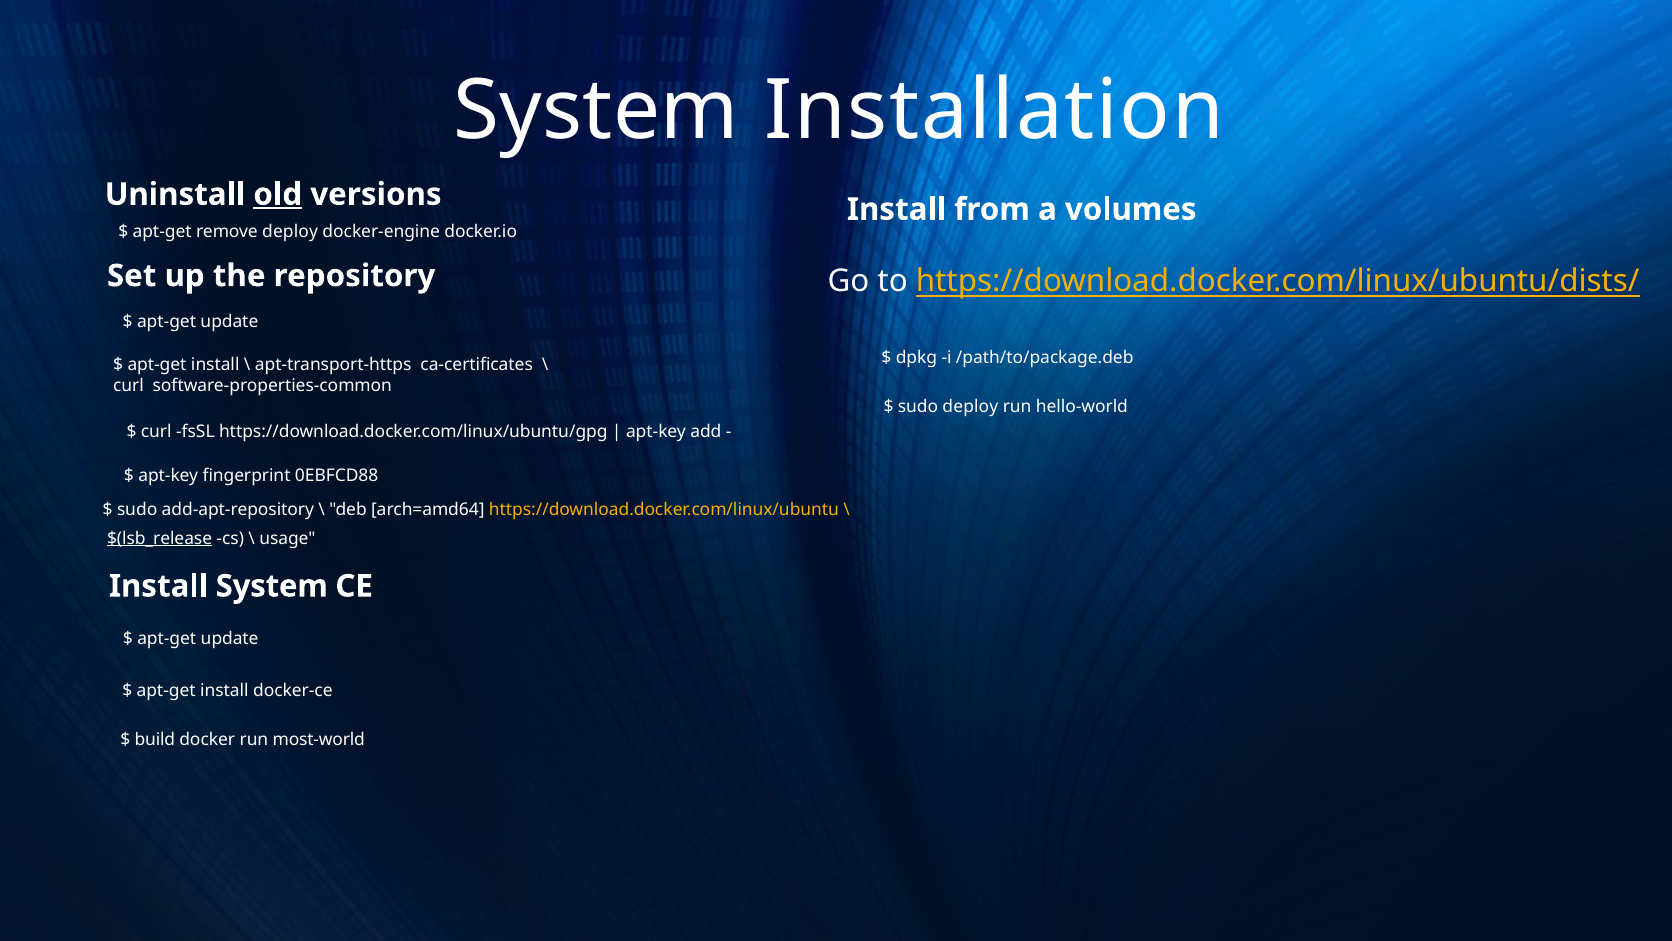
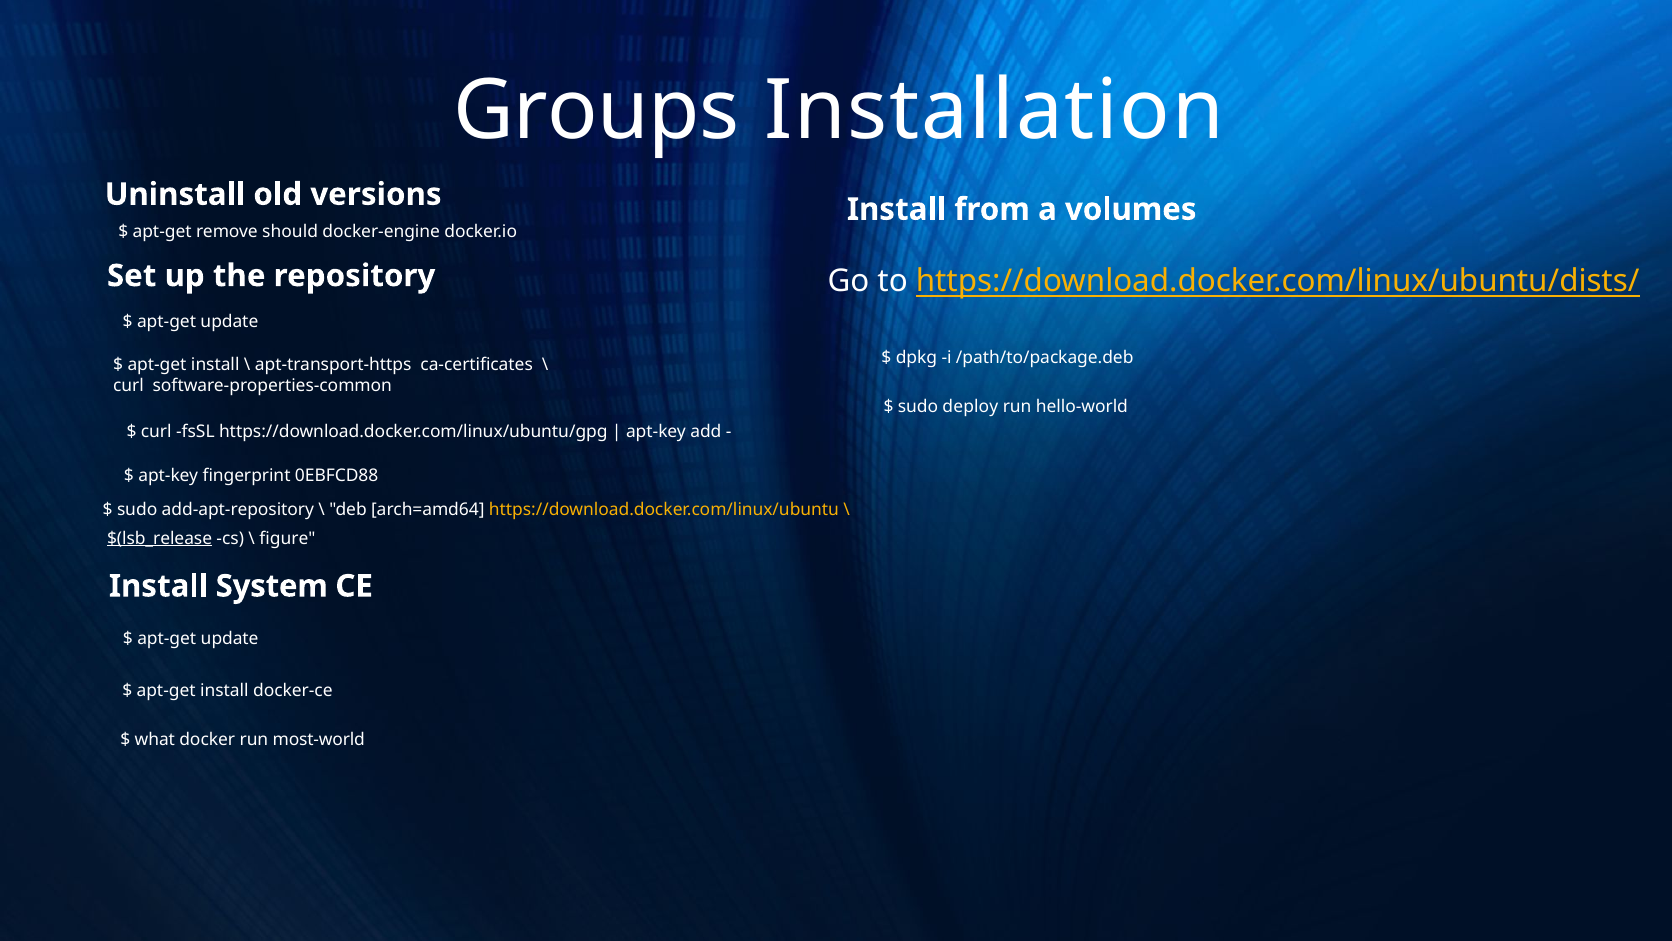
System: System -> Groups (597, 111)
old underline: present -> none (278, 194)
remove deploy: deploy -> should (290, 232)
usage: usage -> figure (287, 538)
build: build -> what (155, 739)
